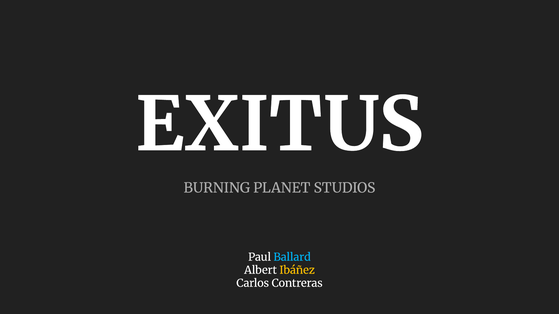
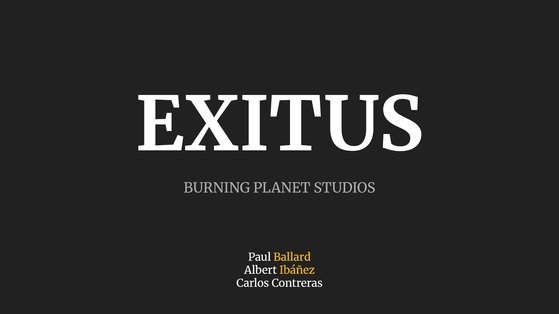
Ballard colour: light blue -> yellow (292, 258)
